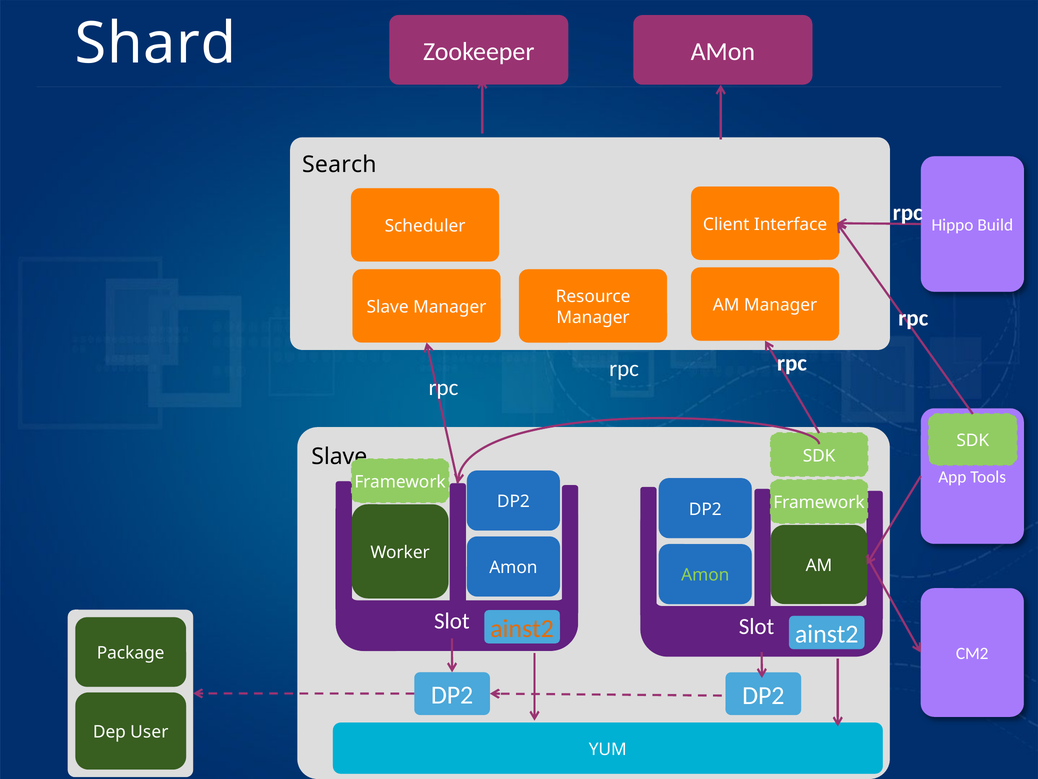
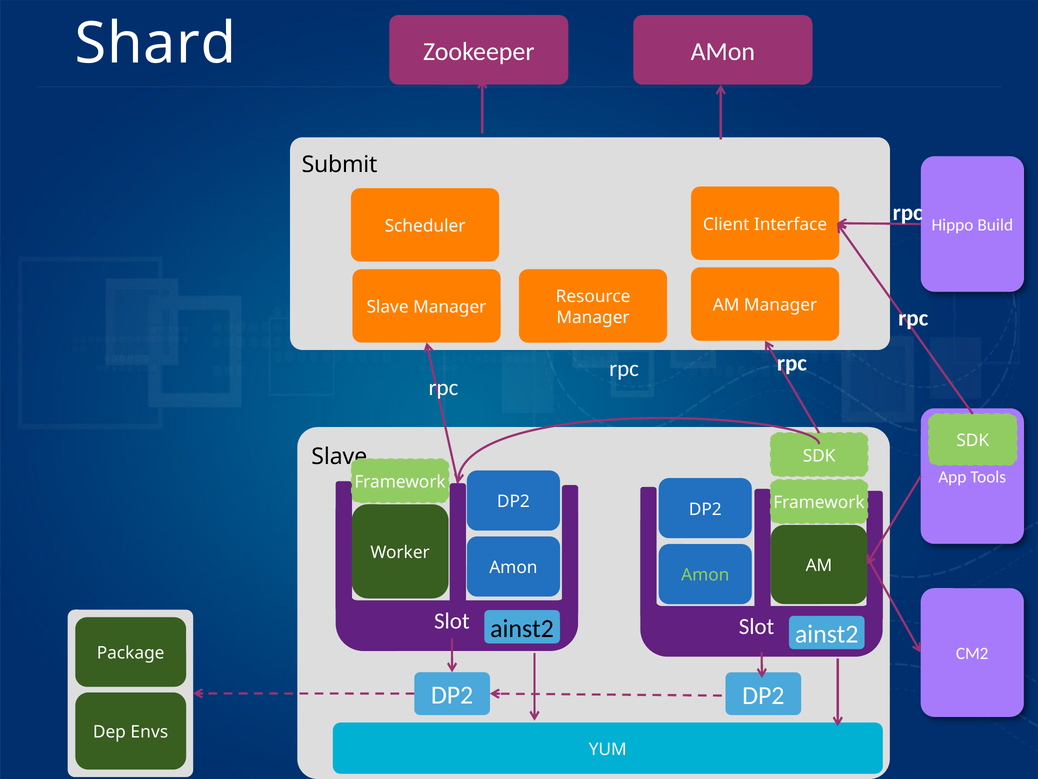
Search: Search -> Submit (340, 164)
ainst2 colour: orange -> black (522, 628)
User: User -> Envs (149, 732)
